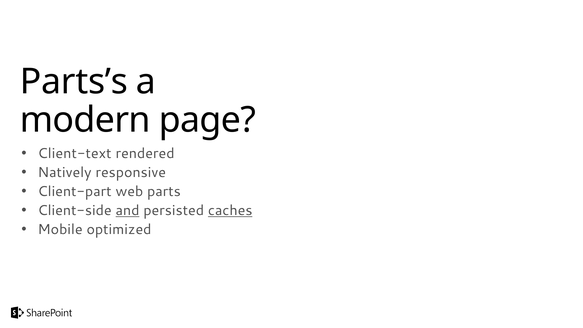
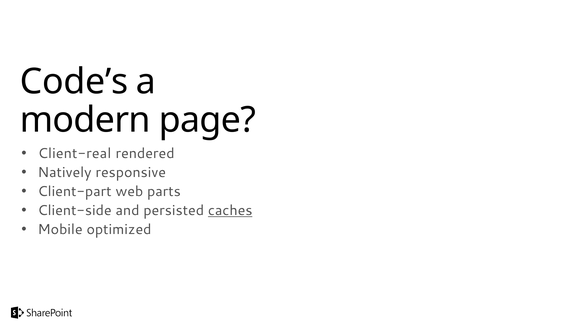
Parts’s: Parts’s -> Code’s (74, 82)
Client-text: Client-text -> Client-real (75, 153)
and underline: present -> none (127, 210)
